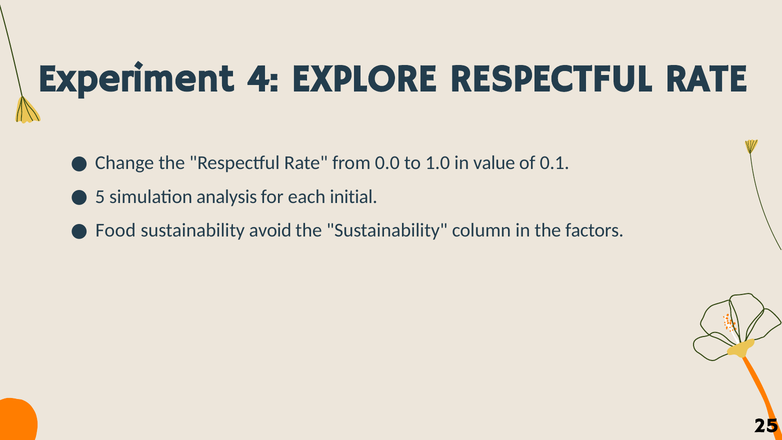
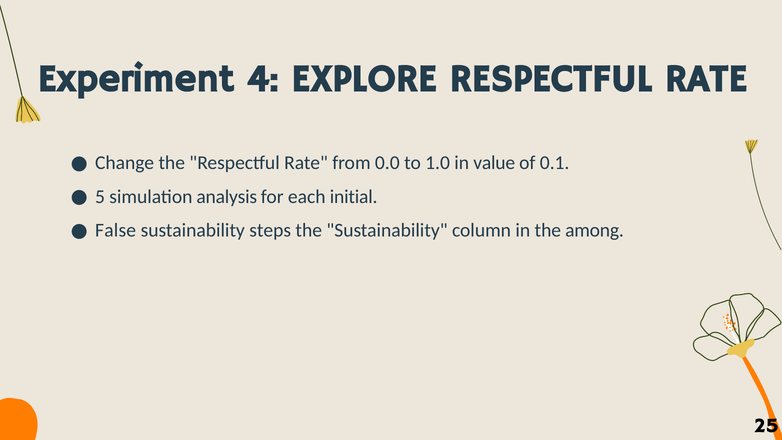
Food: Food -> False (116, 230)
avoid: avoid -> steps (270, 230)
factors: factors -> among (594, 230)
